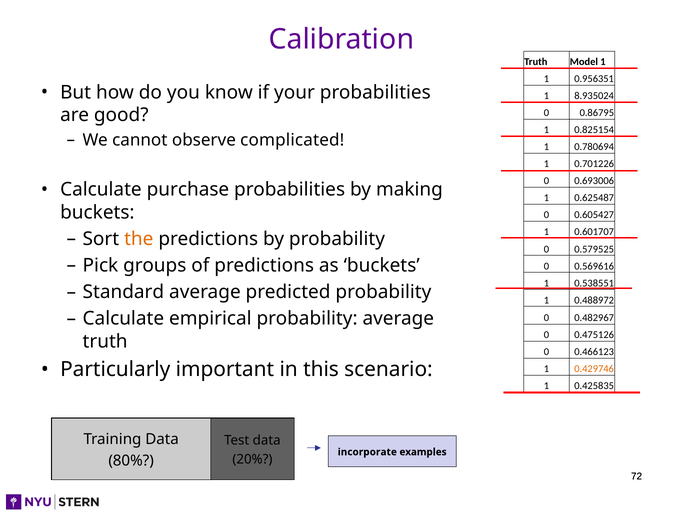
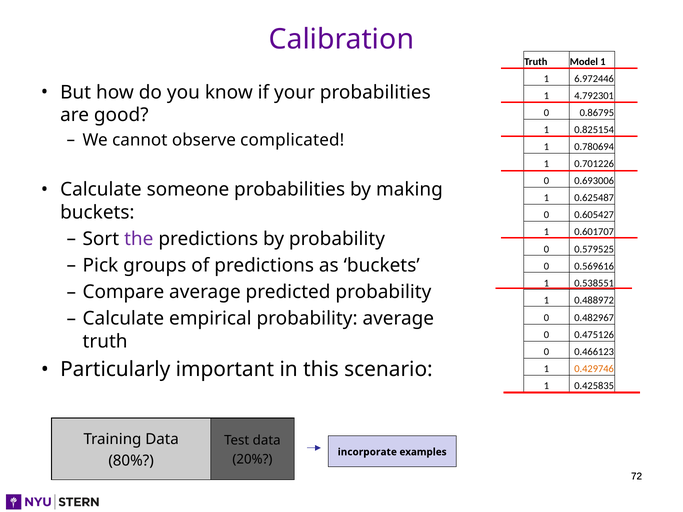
0.956351: 0.956351 -> 6.972446 (594, 79)
8.935024: 8.935024 -> 4.792301 (594, 96)
purchase: purchase -> someone (188, 190)
the colour: orange -> purple (139, 239)
Standard: Standard -> Compare (123, 292)
